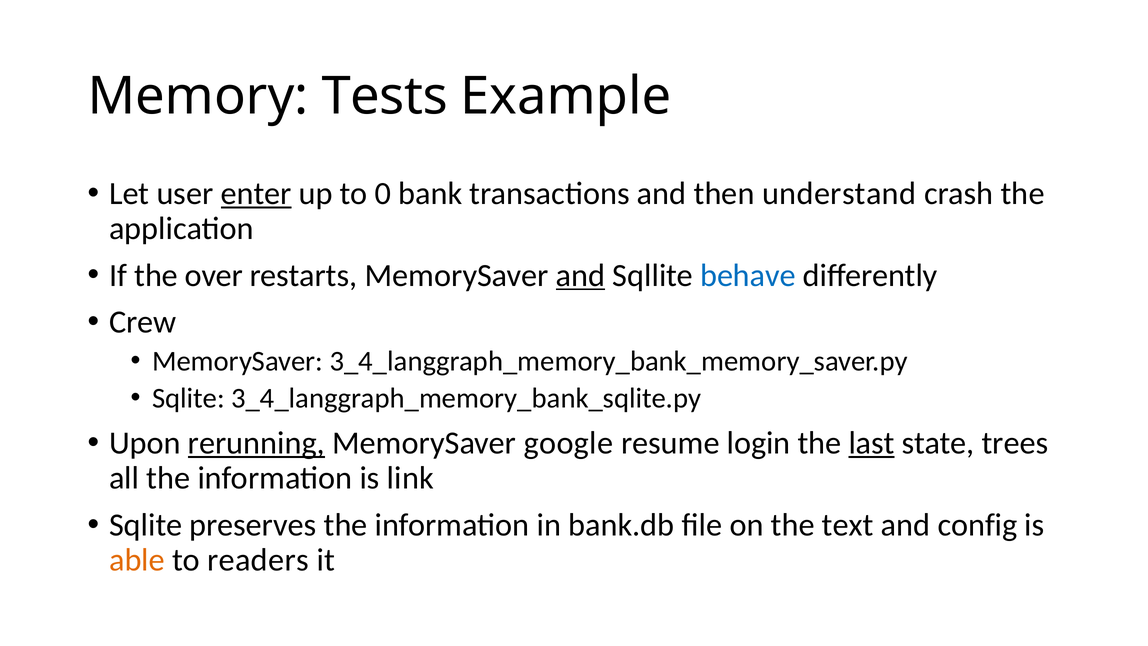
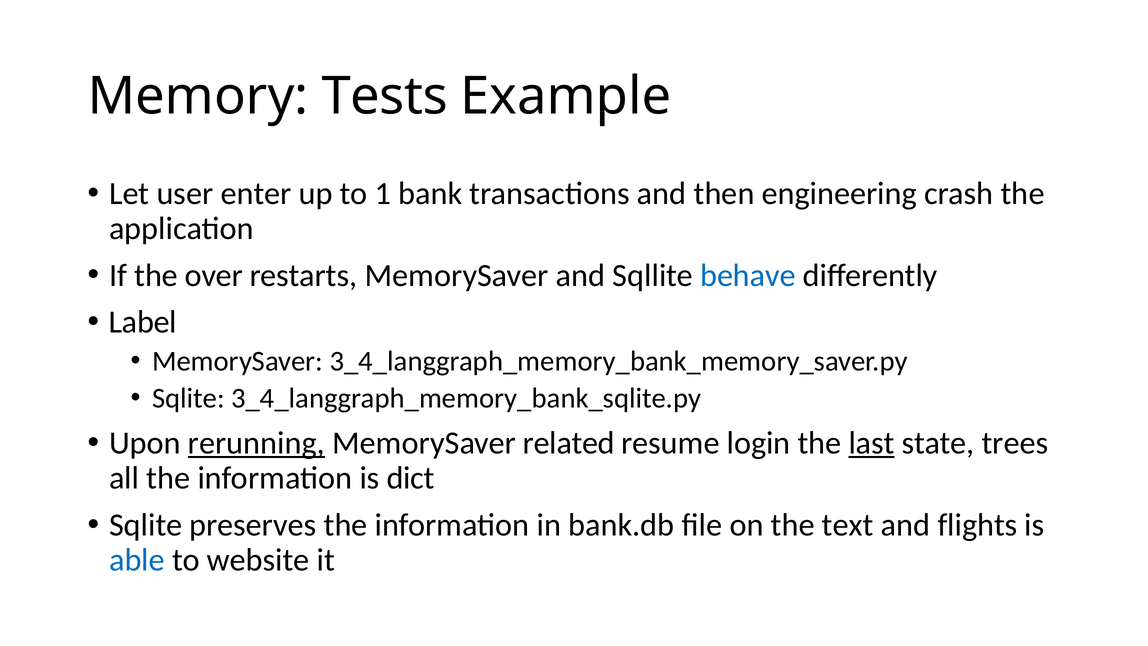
enter underline: present -> none (256, 193)
0: 0 -> 1 (383, 193)
understand: understand -> engineering (839, 193)
and underline: present -> none (580, 275)
Crew: Crew -> Label (143, 322)
google: google -> related (569, 443)
link: link -> dict (411, 478)
config: config -> flights (977, 525)
able colour: orange -> blue (137, 560)
readers: readers -> website (258, 560)
